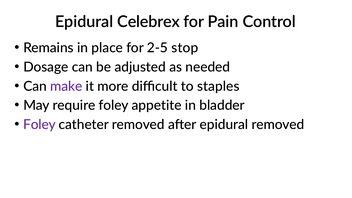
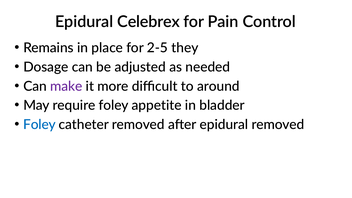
stop: stop -> they (185, 48)
staples: staples -> around (218, 86)
Foley colour: purple -> blue (39, 125)
